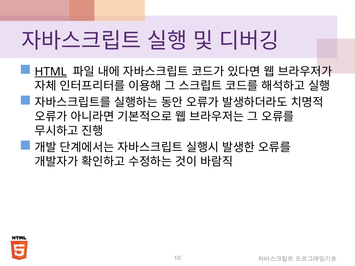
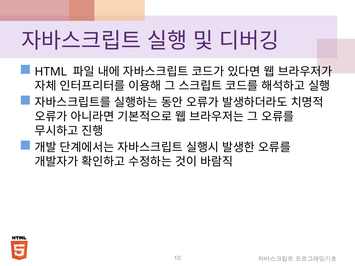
HTML underline: present -> none (51, 72)
